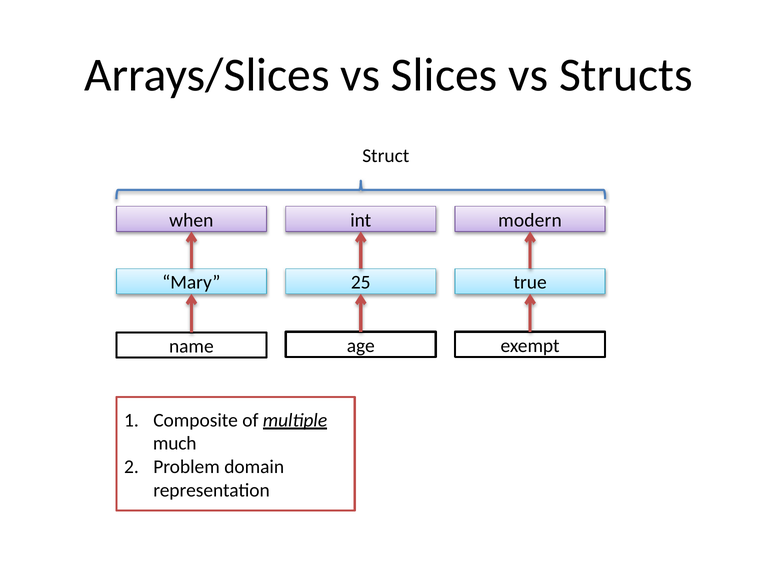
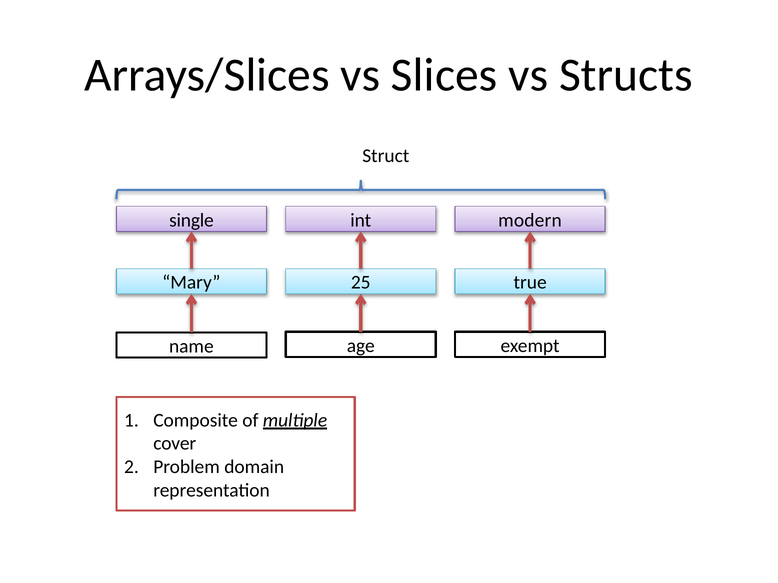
when: when -> single (191, 220)
much: much -> cover (175, 444)
